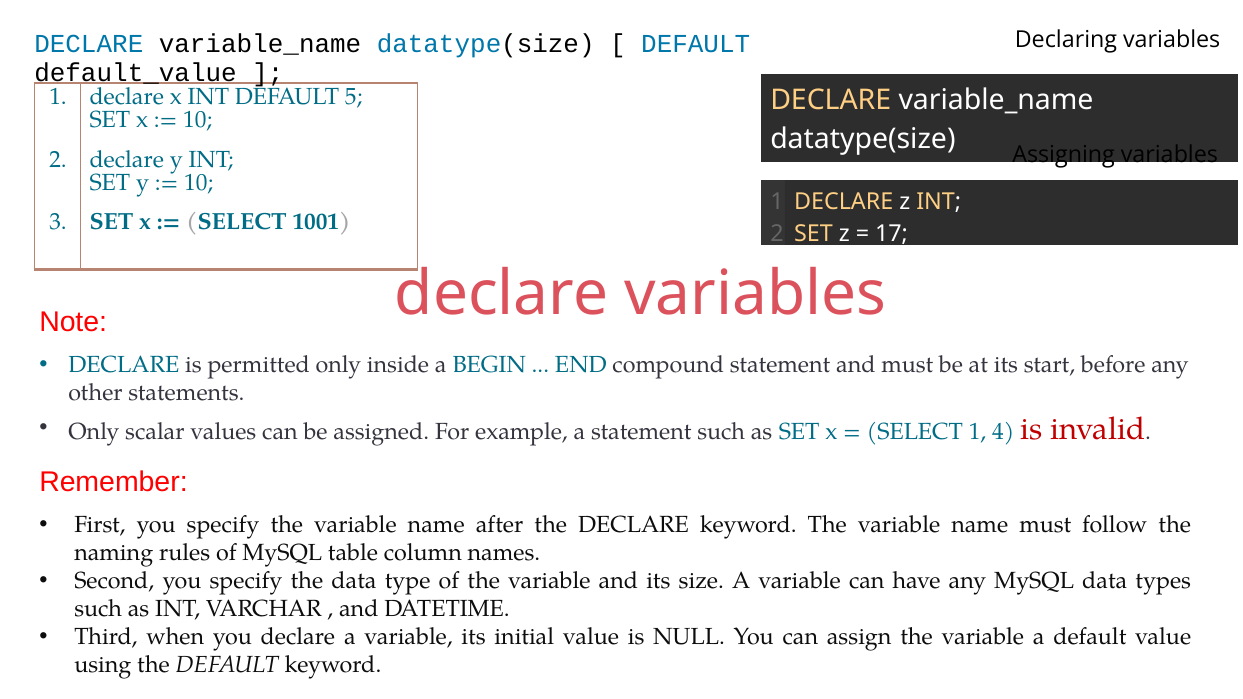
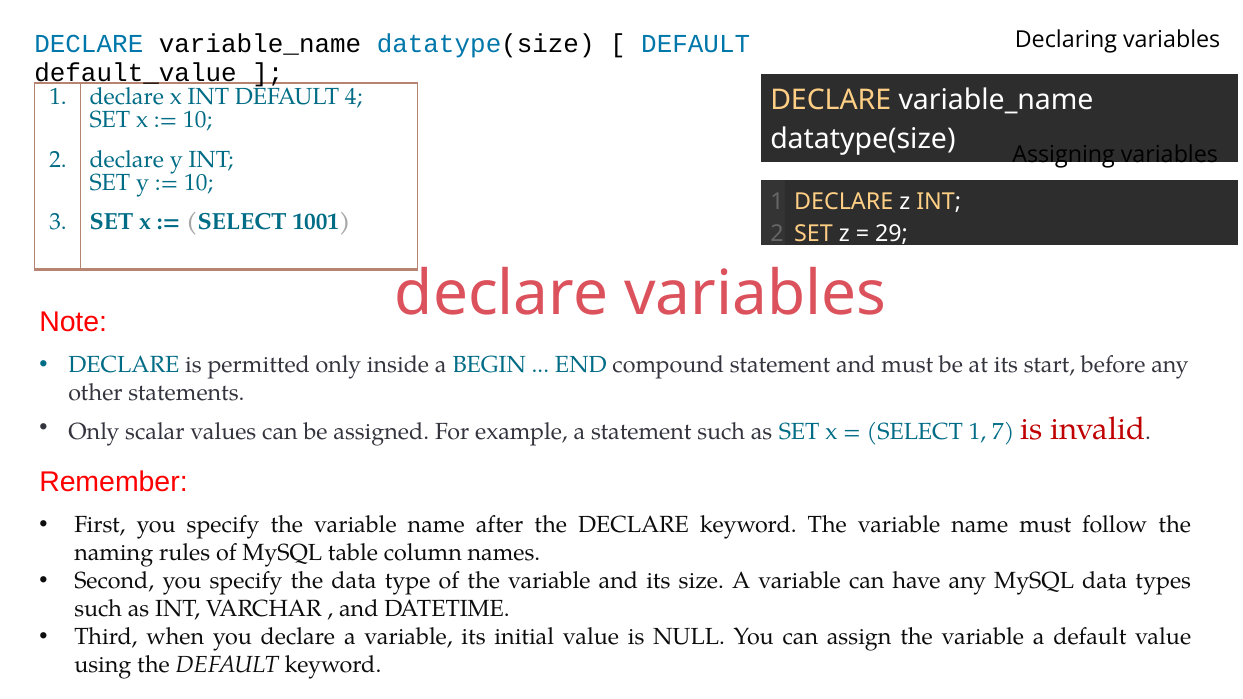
5: 5 -> 4 (354, 97)
17: 17 -> 29 (892, 234)
4: 4 -> 7 (1003, 432)
